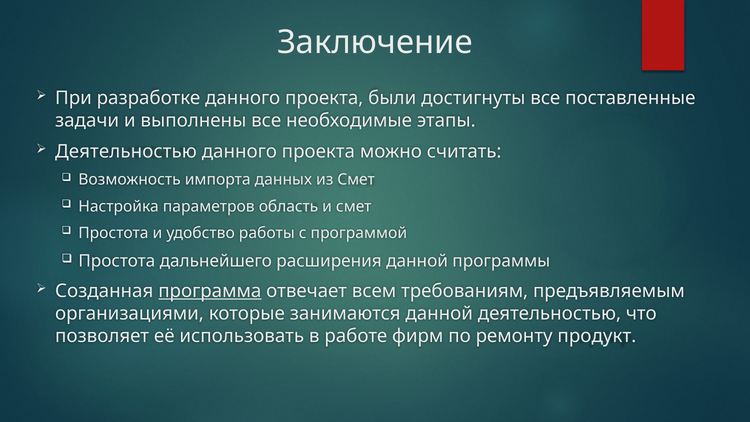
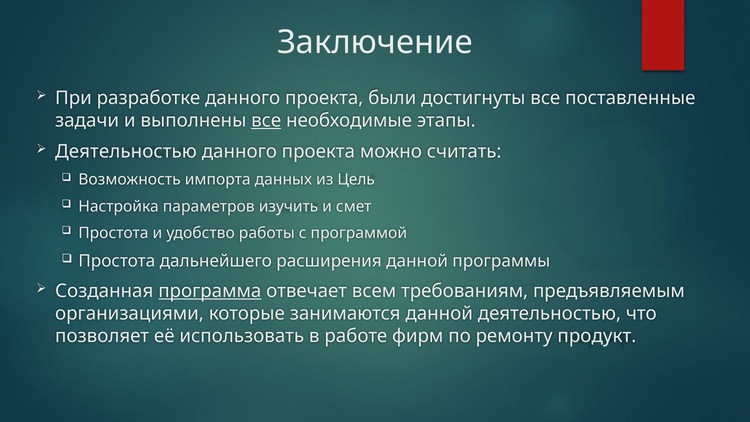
все underline: none -> present (266, 121)
из Смет: Смет -> Цель (356, 180)
область: область -> изучить (289, 206)
